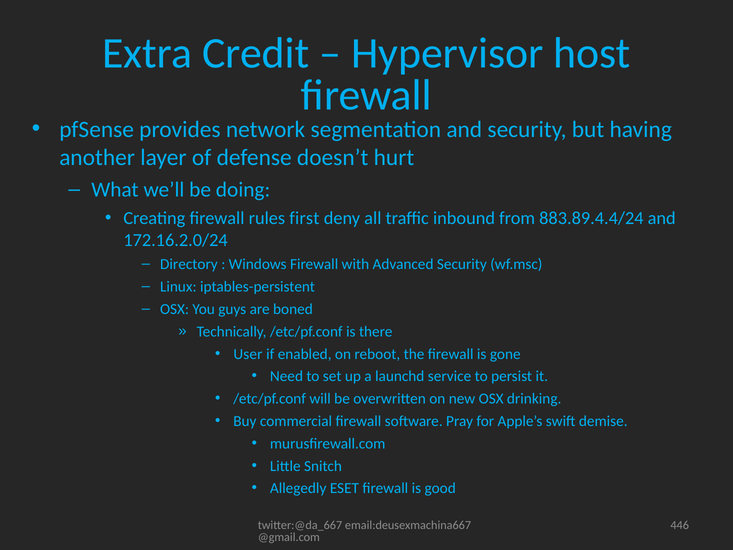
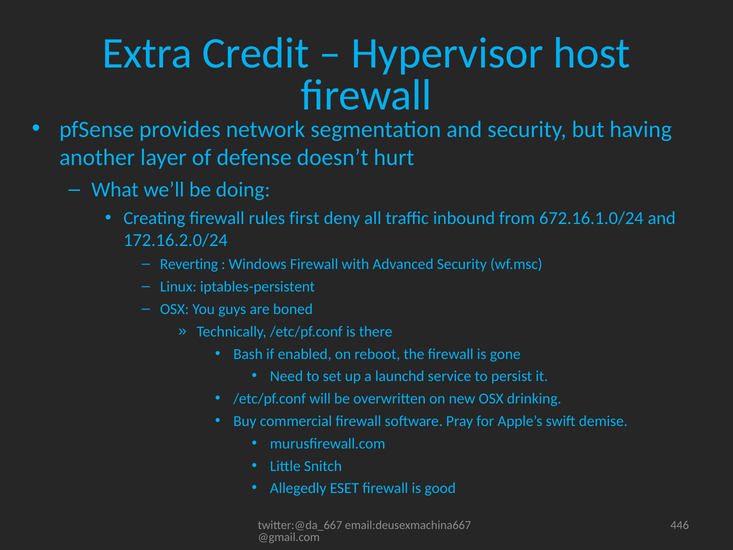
883.89.4.4/24: 883.89.4.4/24 -> 672.16.1.0/24 (591, 218)
Directory: Directory -> Reverting (189, 264)
User: User -> Bash (248, 354)
